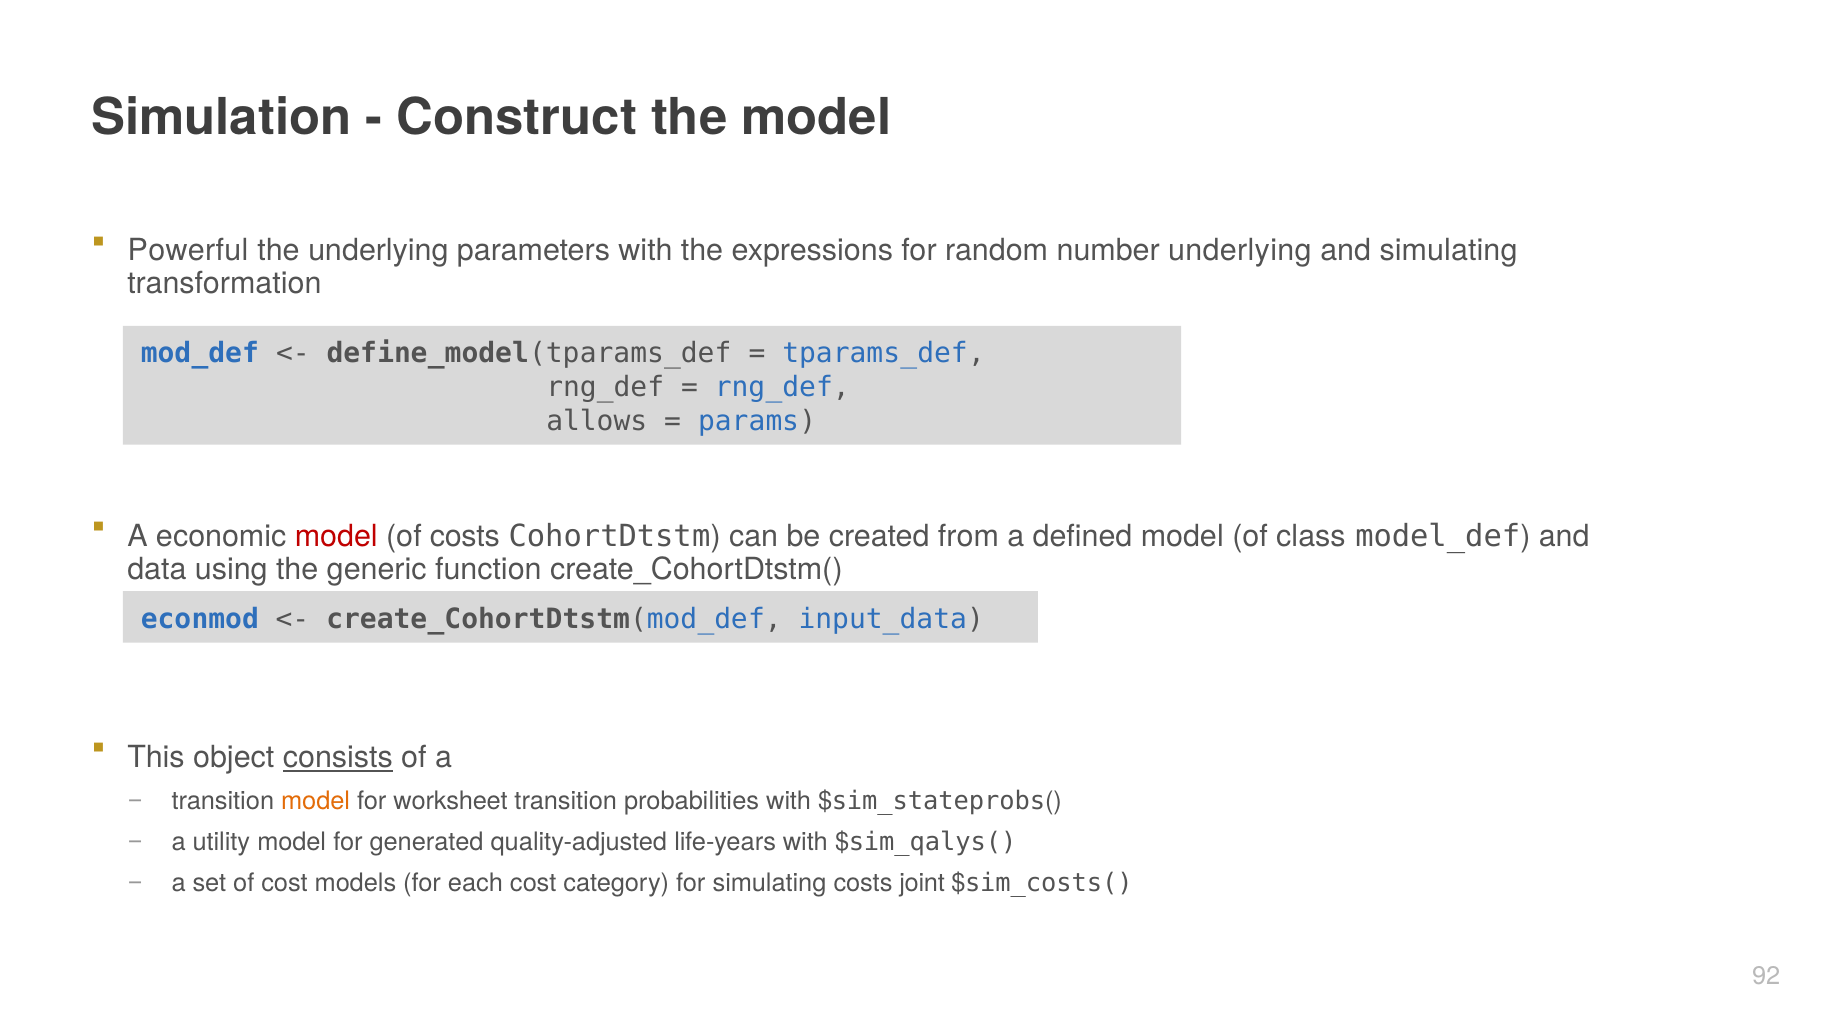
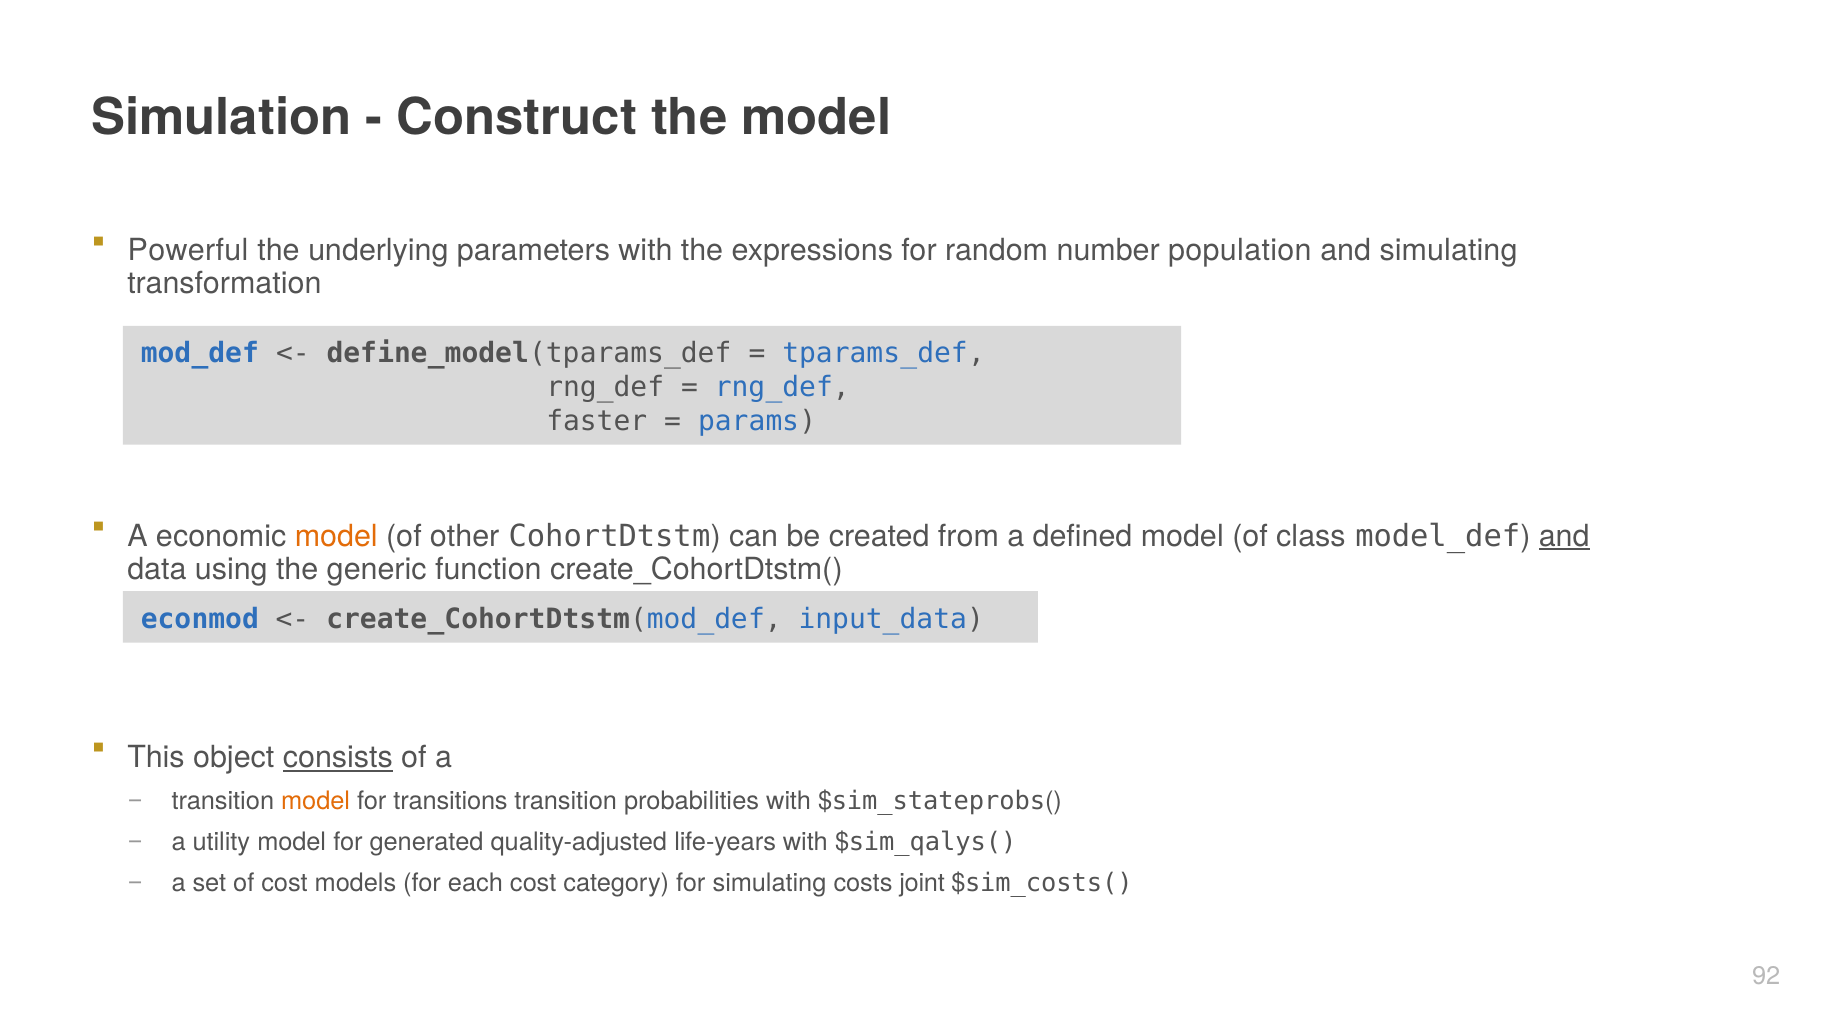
number underlying: underlying -> population (1240, 251)
allows: allows -> faster (597, 421)
model colour: red -> orange (336, 536)
of costs: costs -> other (465, 536)
and underline: none -> present (1564, 536)
worksheet: worksheet -> transitions (451, 800)
